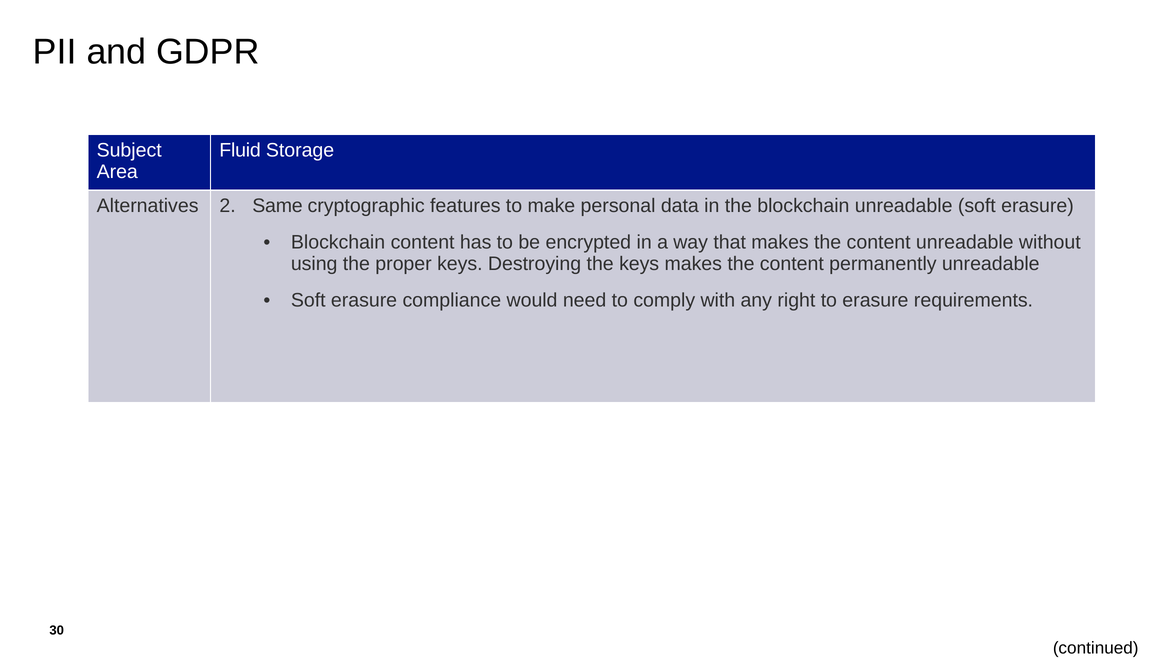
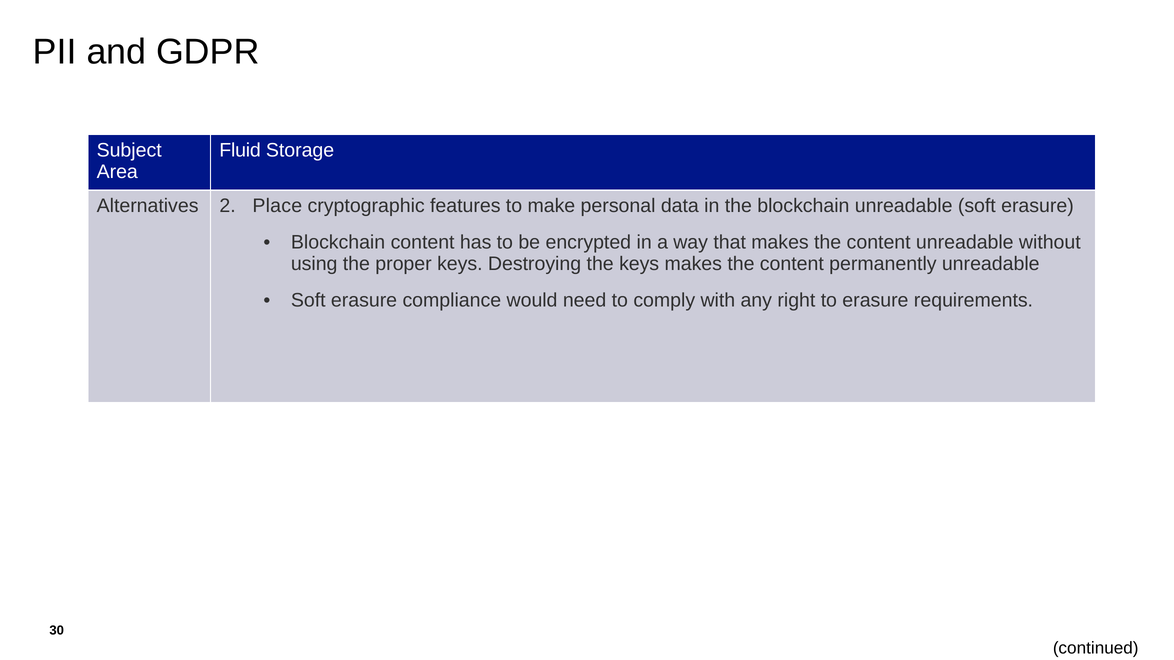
Same: Same -> Place (277, 206)
